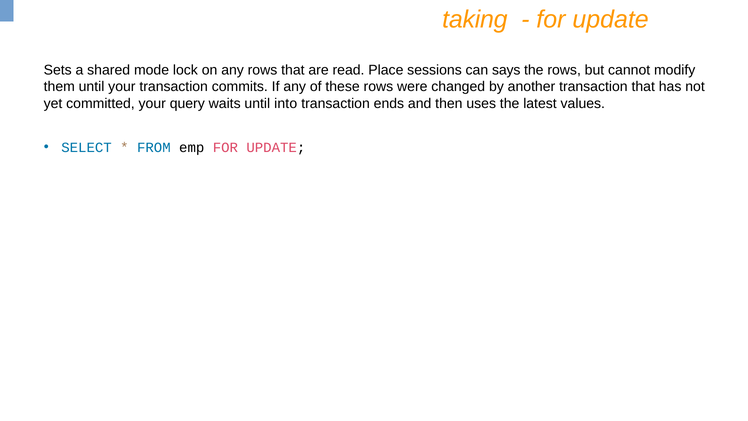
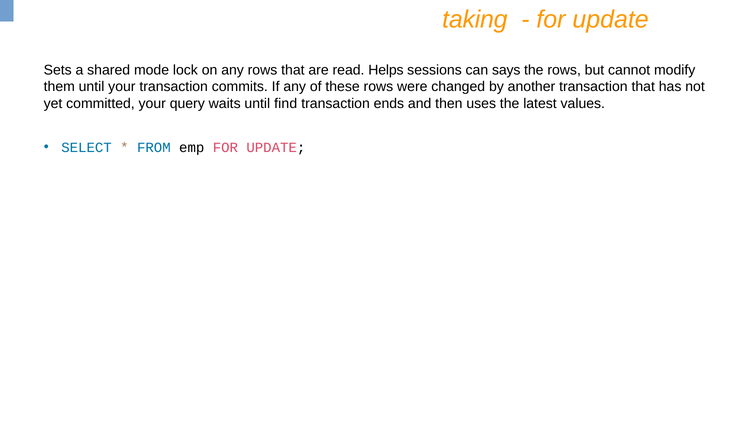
Place: Place -> Helps (386, 70)
into: into -> find (286, 104)
